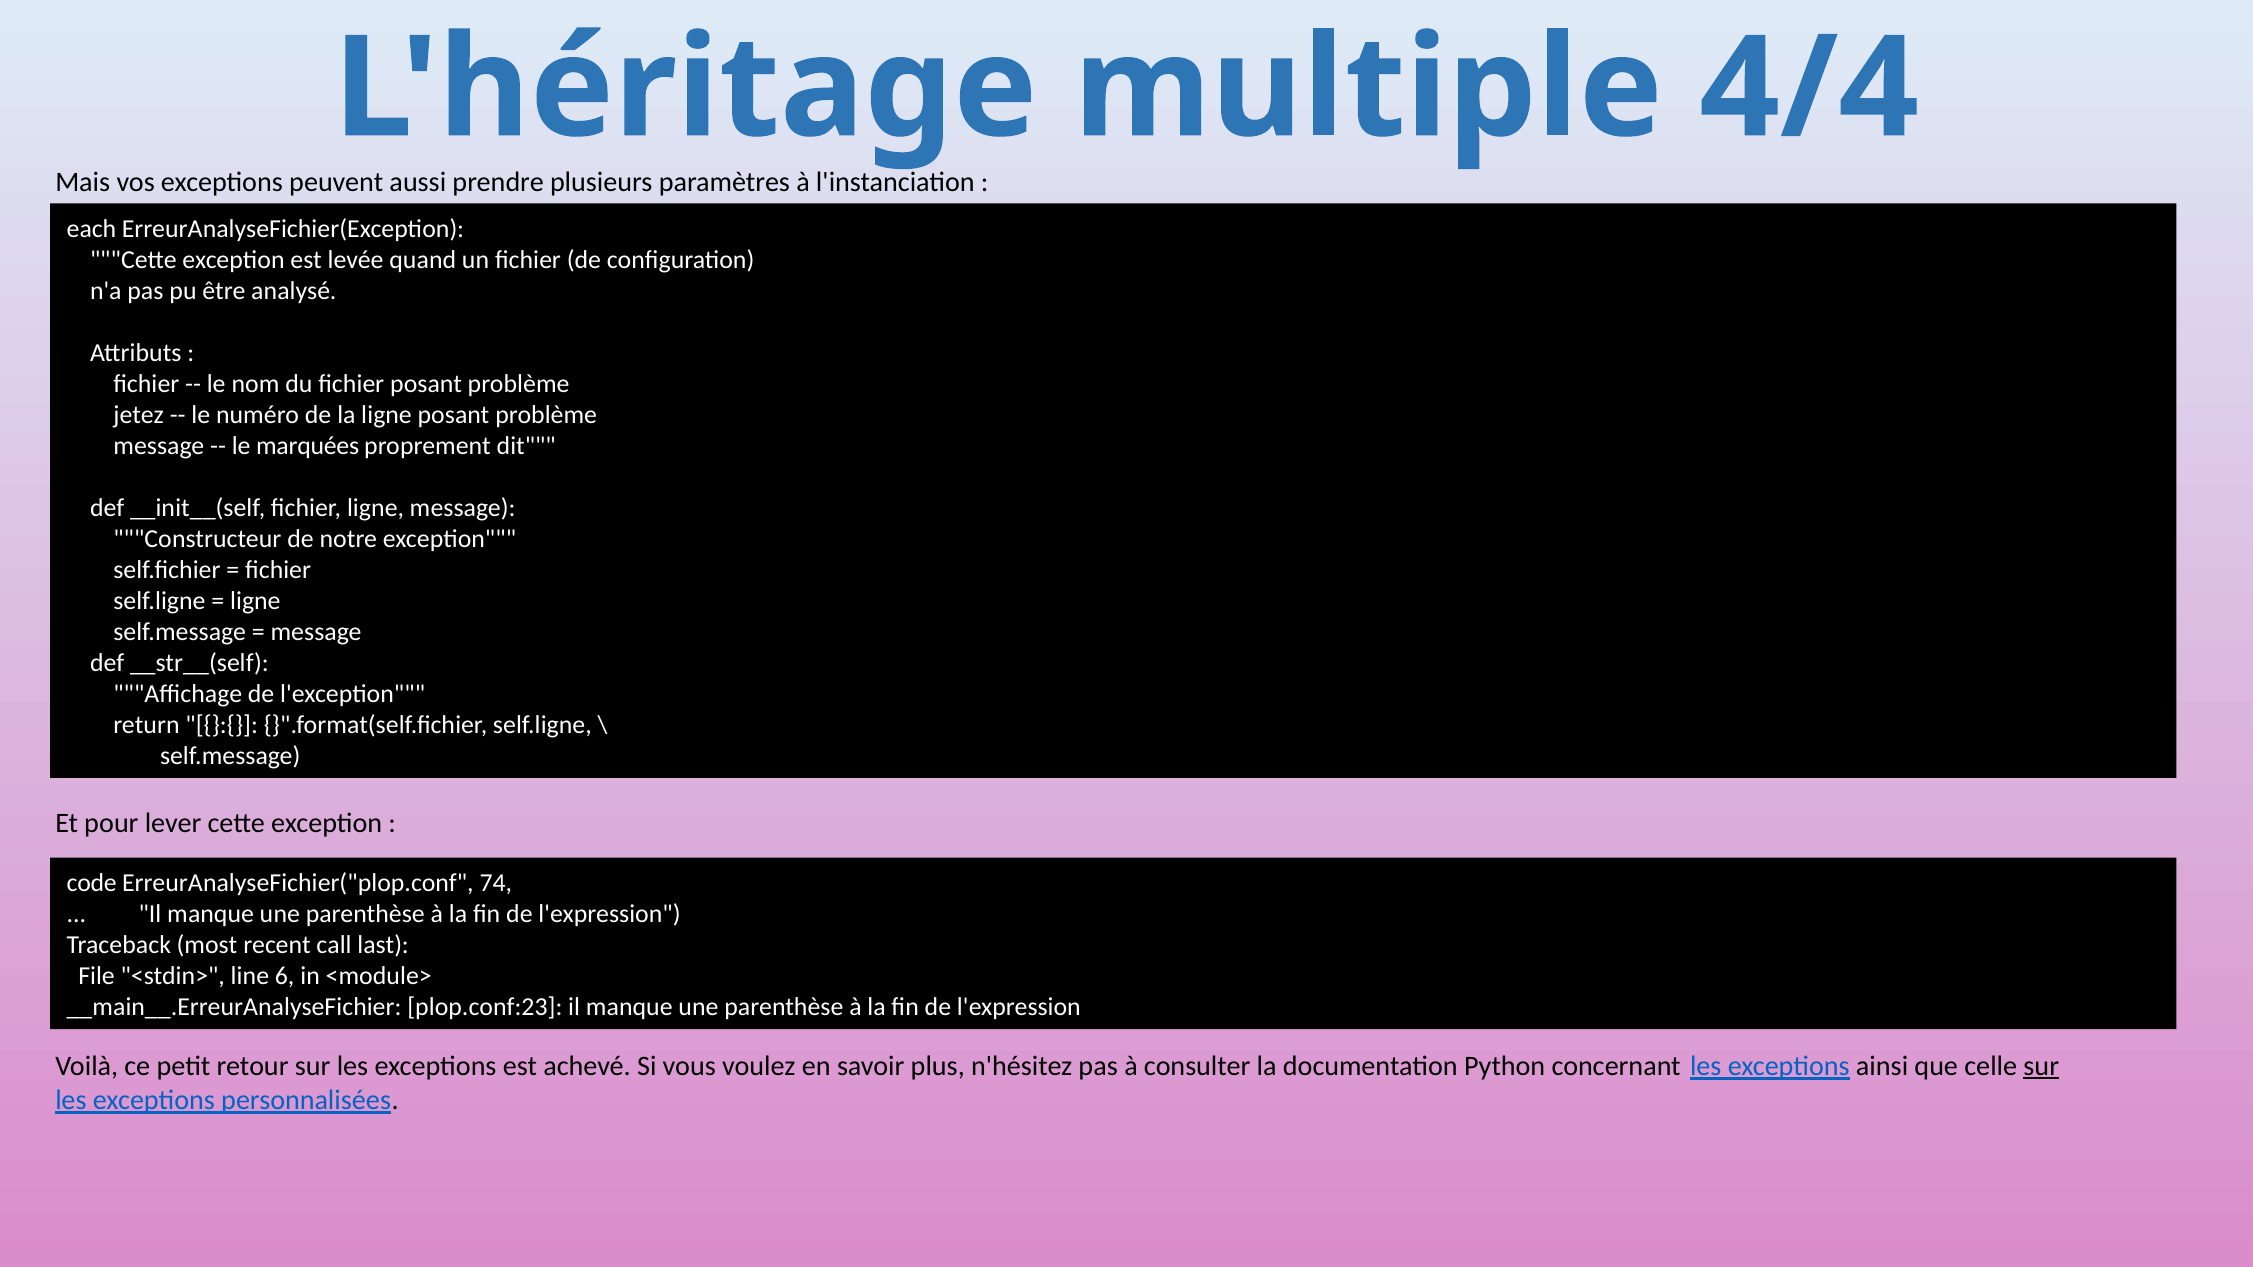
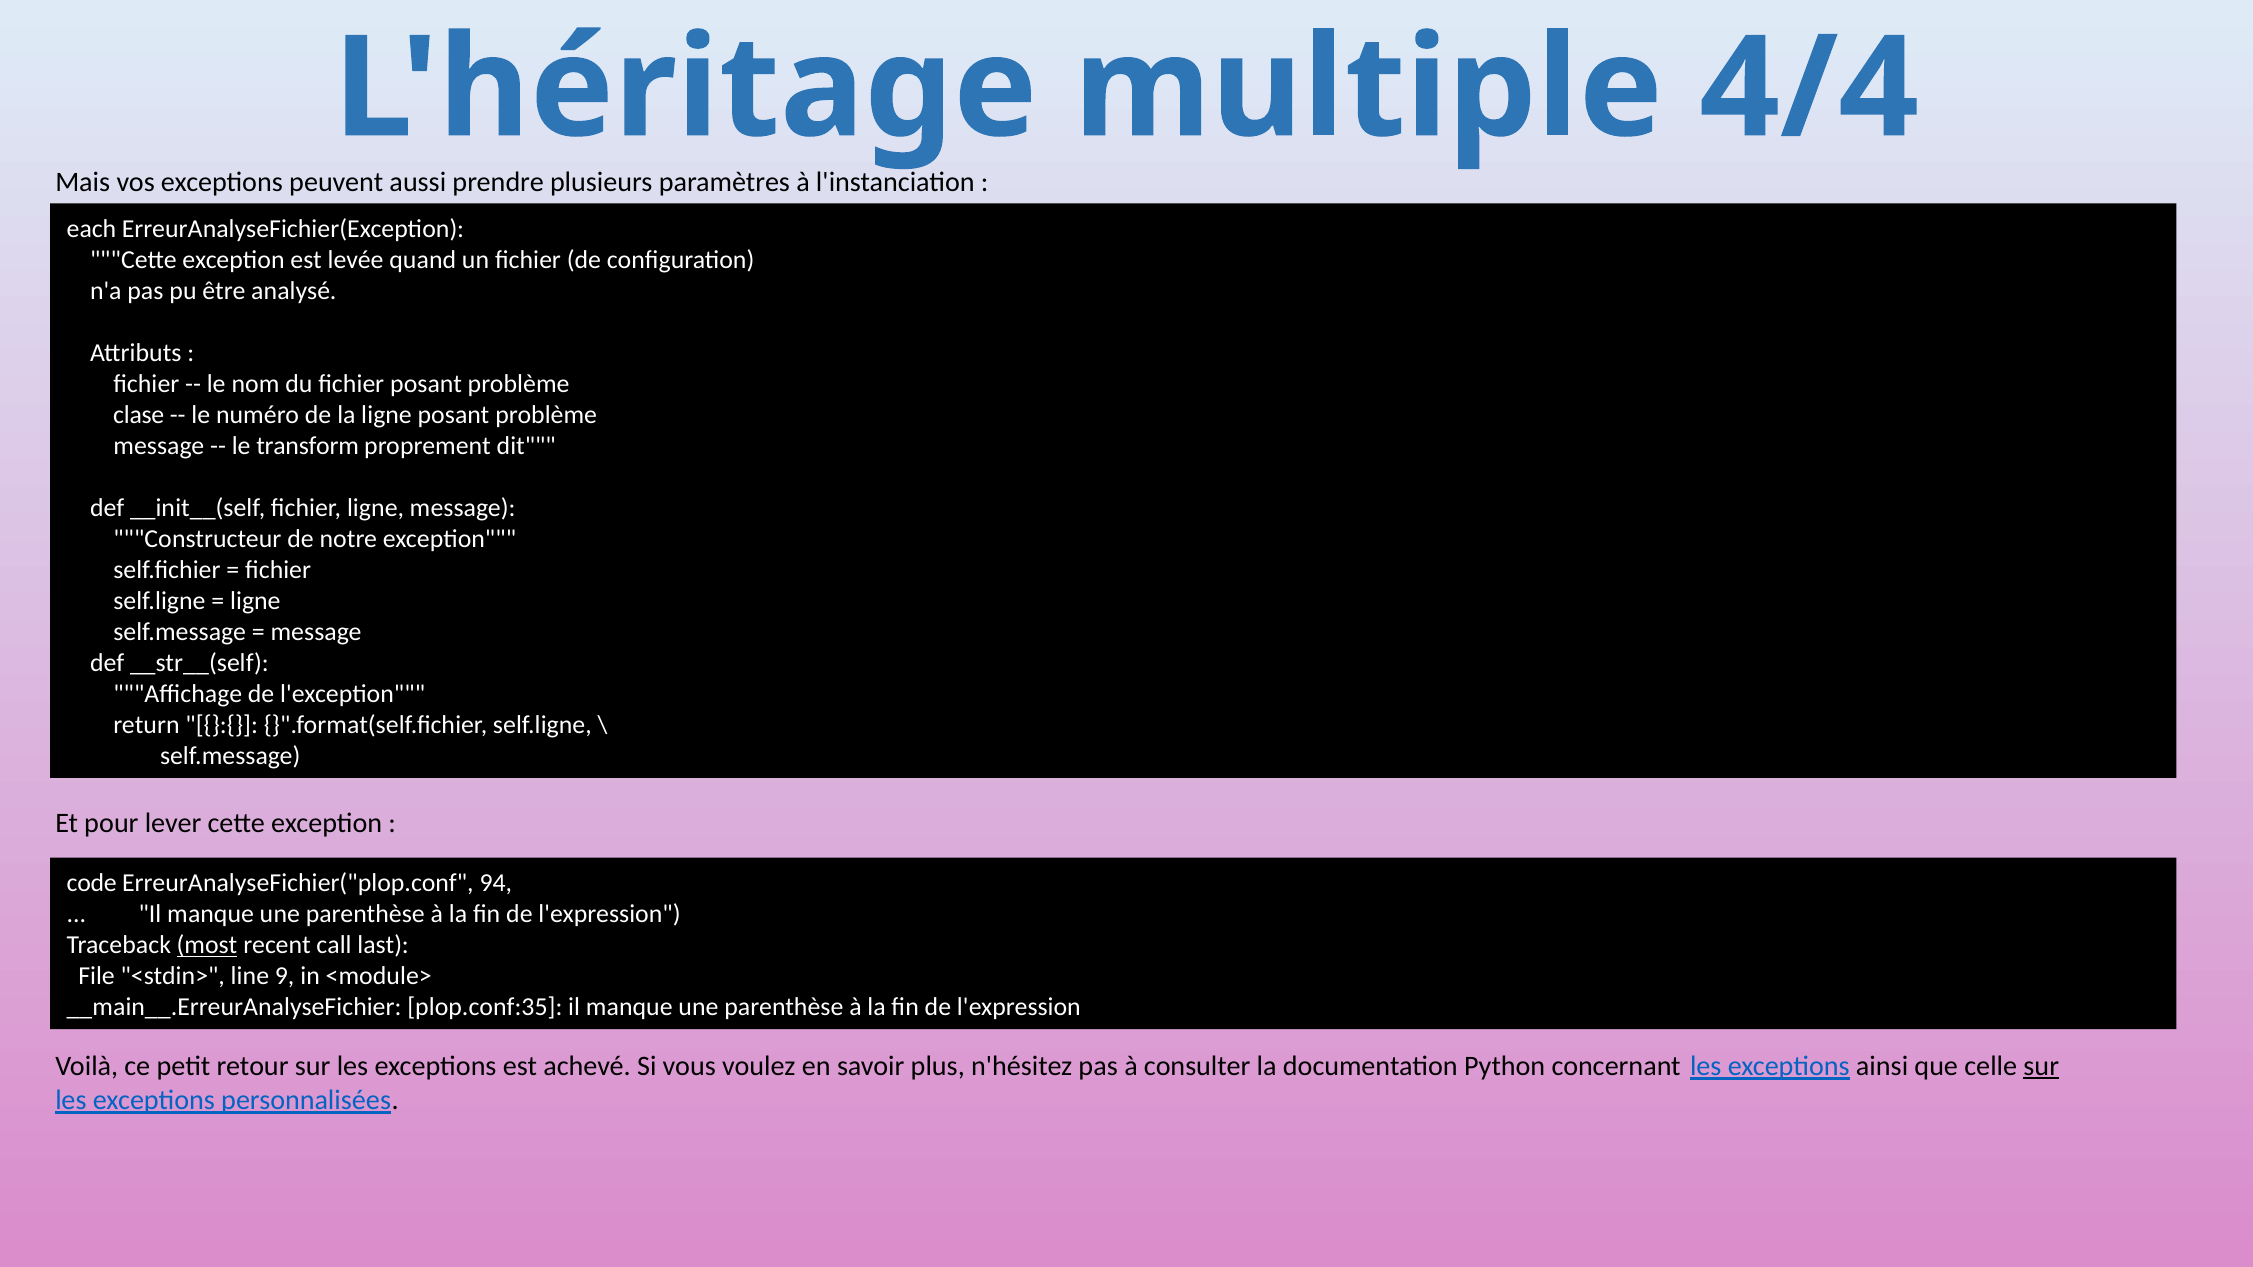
jetez: jetez -> clase (139, 415)
marquées: marquées -> transform (308, 446)
74: 74 -> 94 (496, 883)
most underline: none -> present (207, 945)
6: 6 -> 9 (285, 976)
plop.conf:23: plop.conf:23 -> plop.conf:35 (485, 1007)
